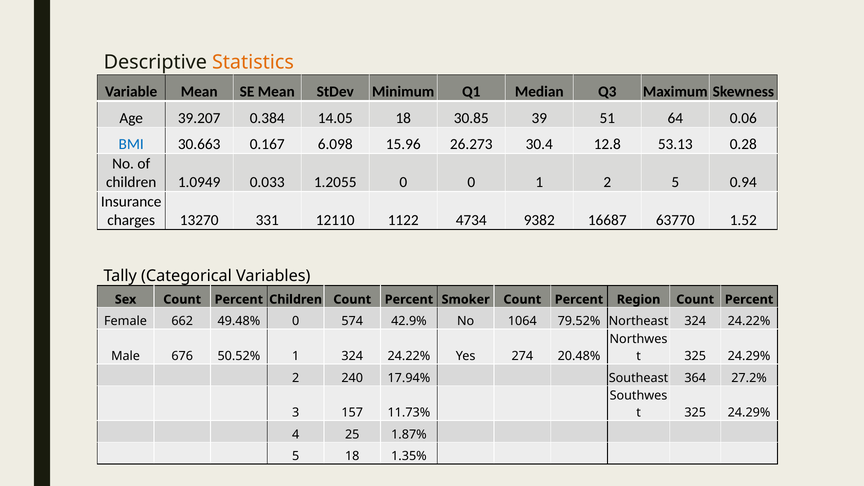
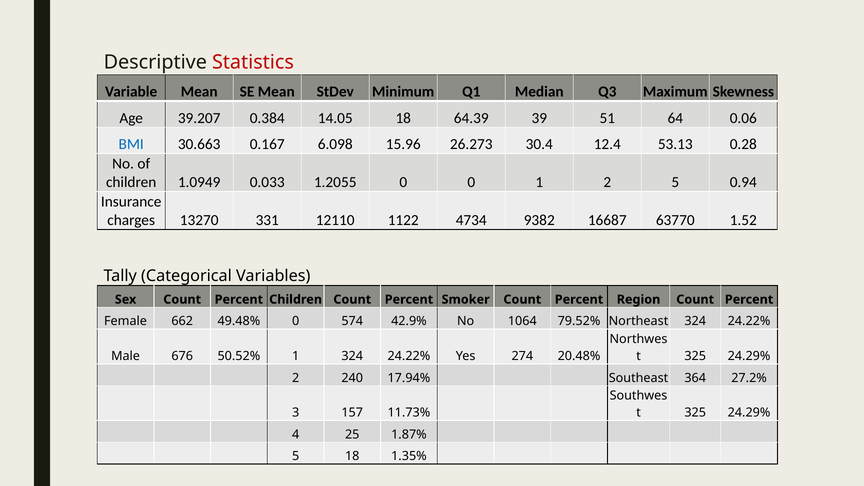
Statistics colour: orange -> red (253, 62)
30.85: 30.85 -> 64.39 (471, 118)
12.8: 12.8 -> 12.4 (607, 144)
